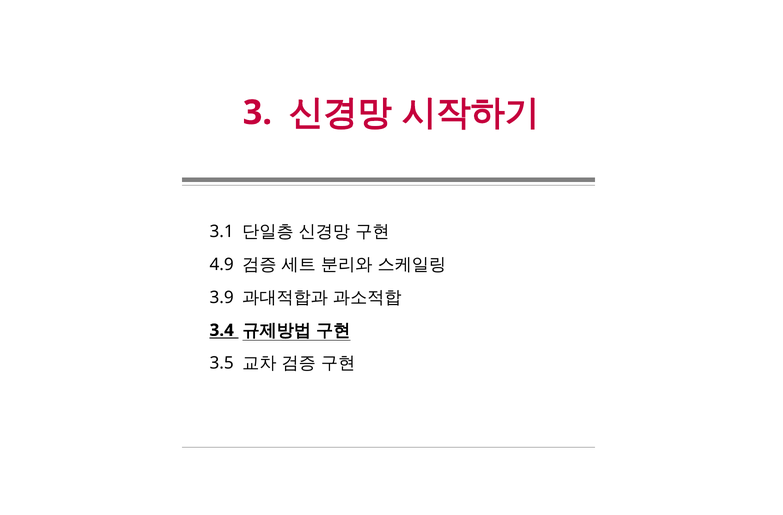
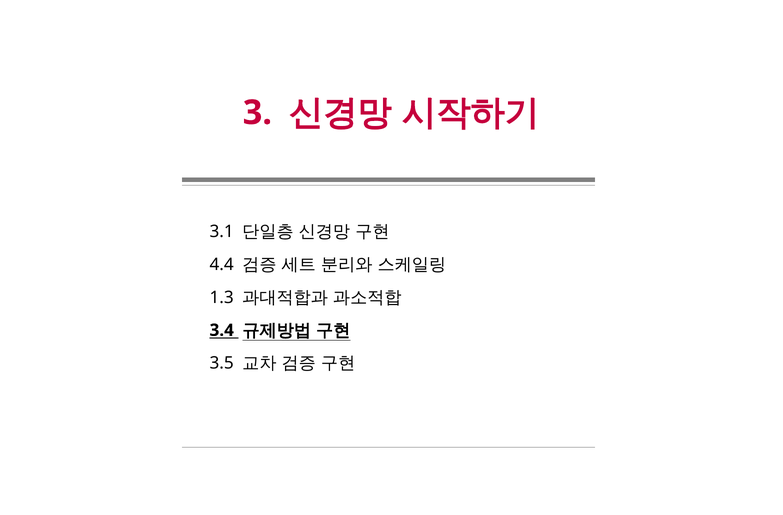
4.9: 4.9 -> 4.4 (222, 264)
3.9: 3.9 -> 1.3 (222, 297)
